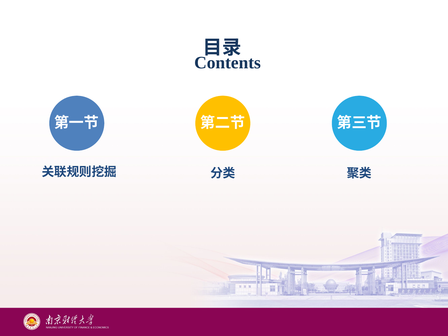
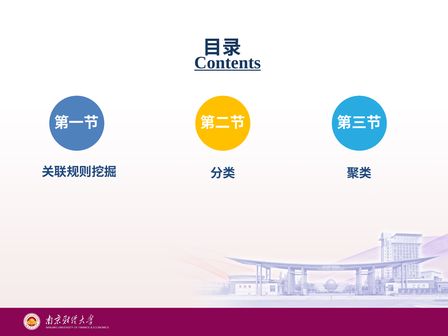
Contents underline: none -> present (228, 63)
